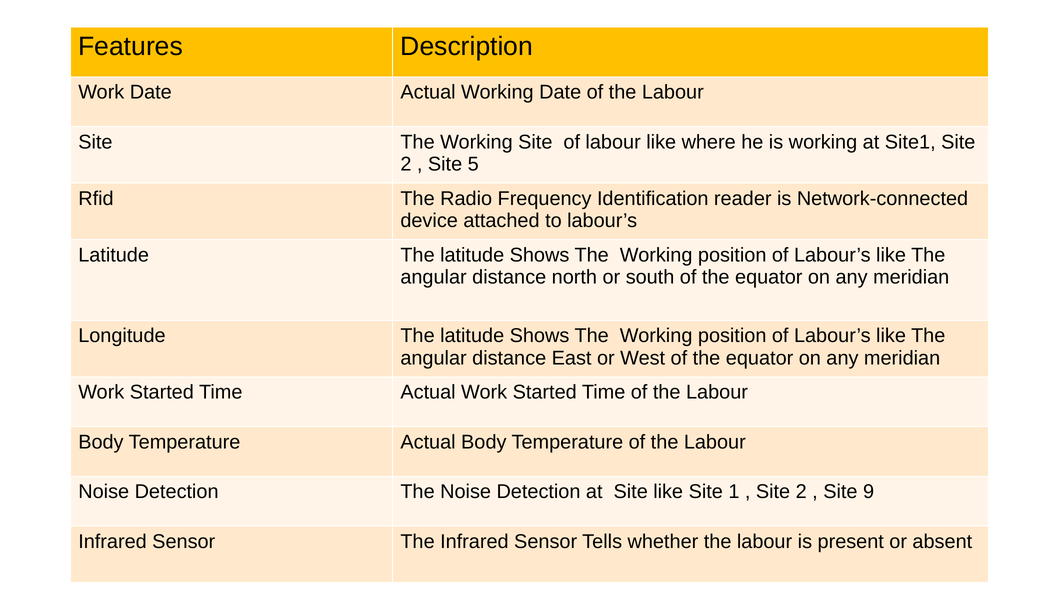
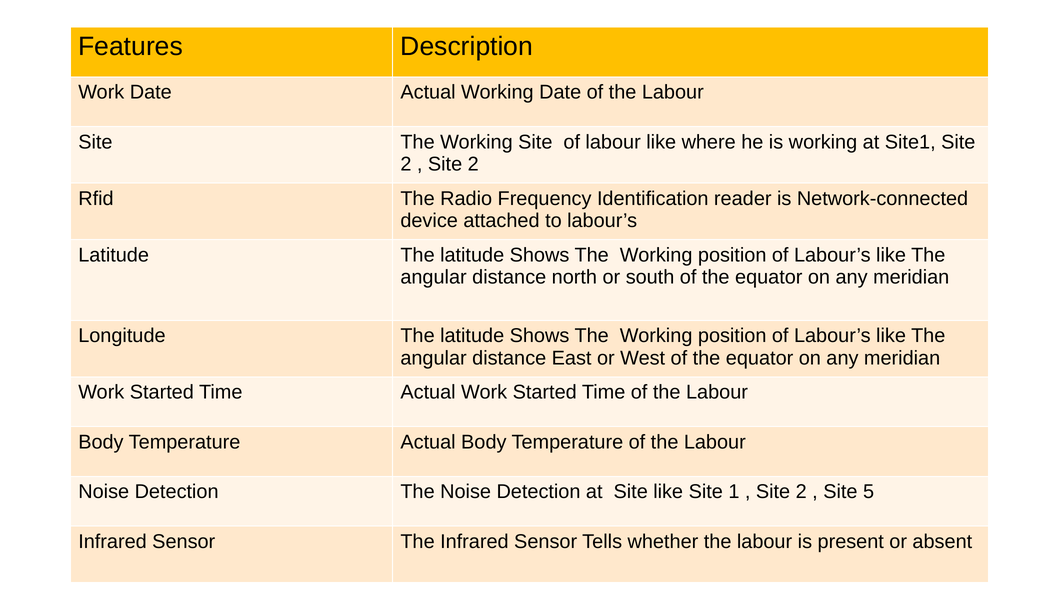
5: 5 -> 2 (473, 164)
9: 9 -> 5 (869, 492)
